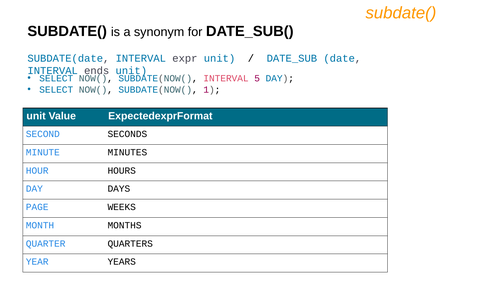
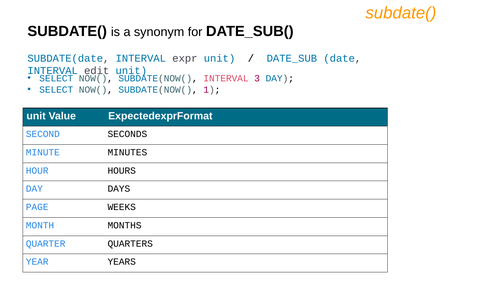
ends: ends -> edit (97, 71)
5: 5 -> 3 (257, 78)
